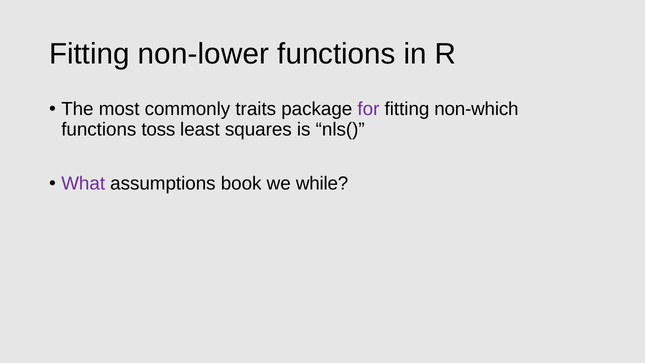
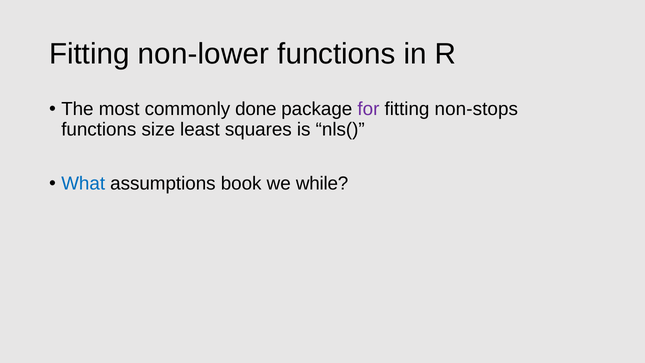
traits: traits -> done (256, 109)
non-which: non-which -> non-stops (476, 109)
toss: toss -> size (158, 129)
What colour: purple -> blue (83, 183)
